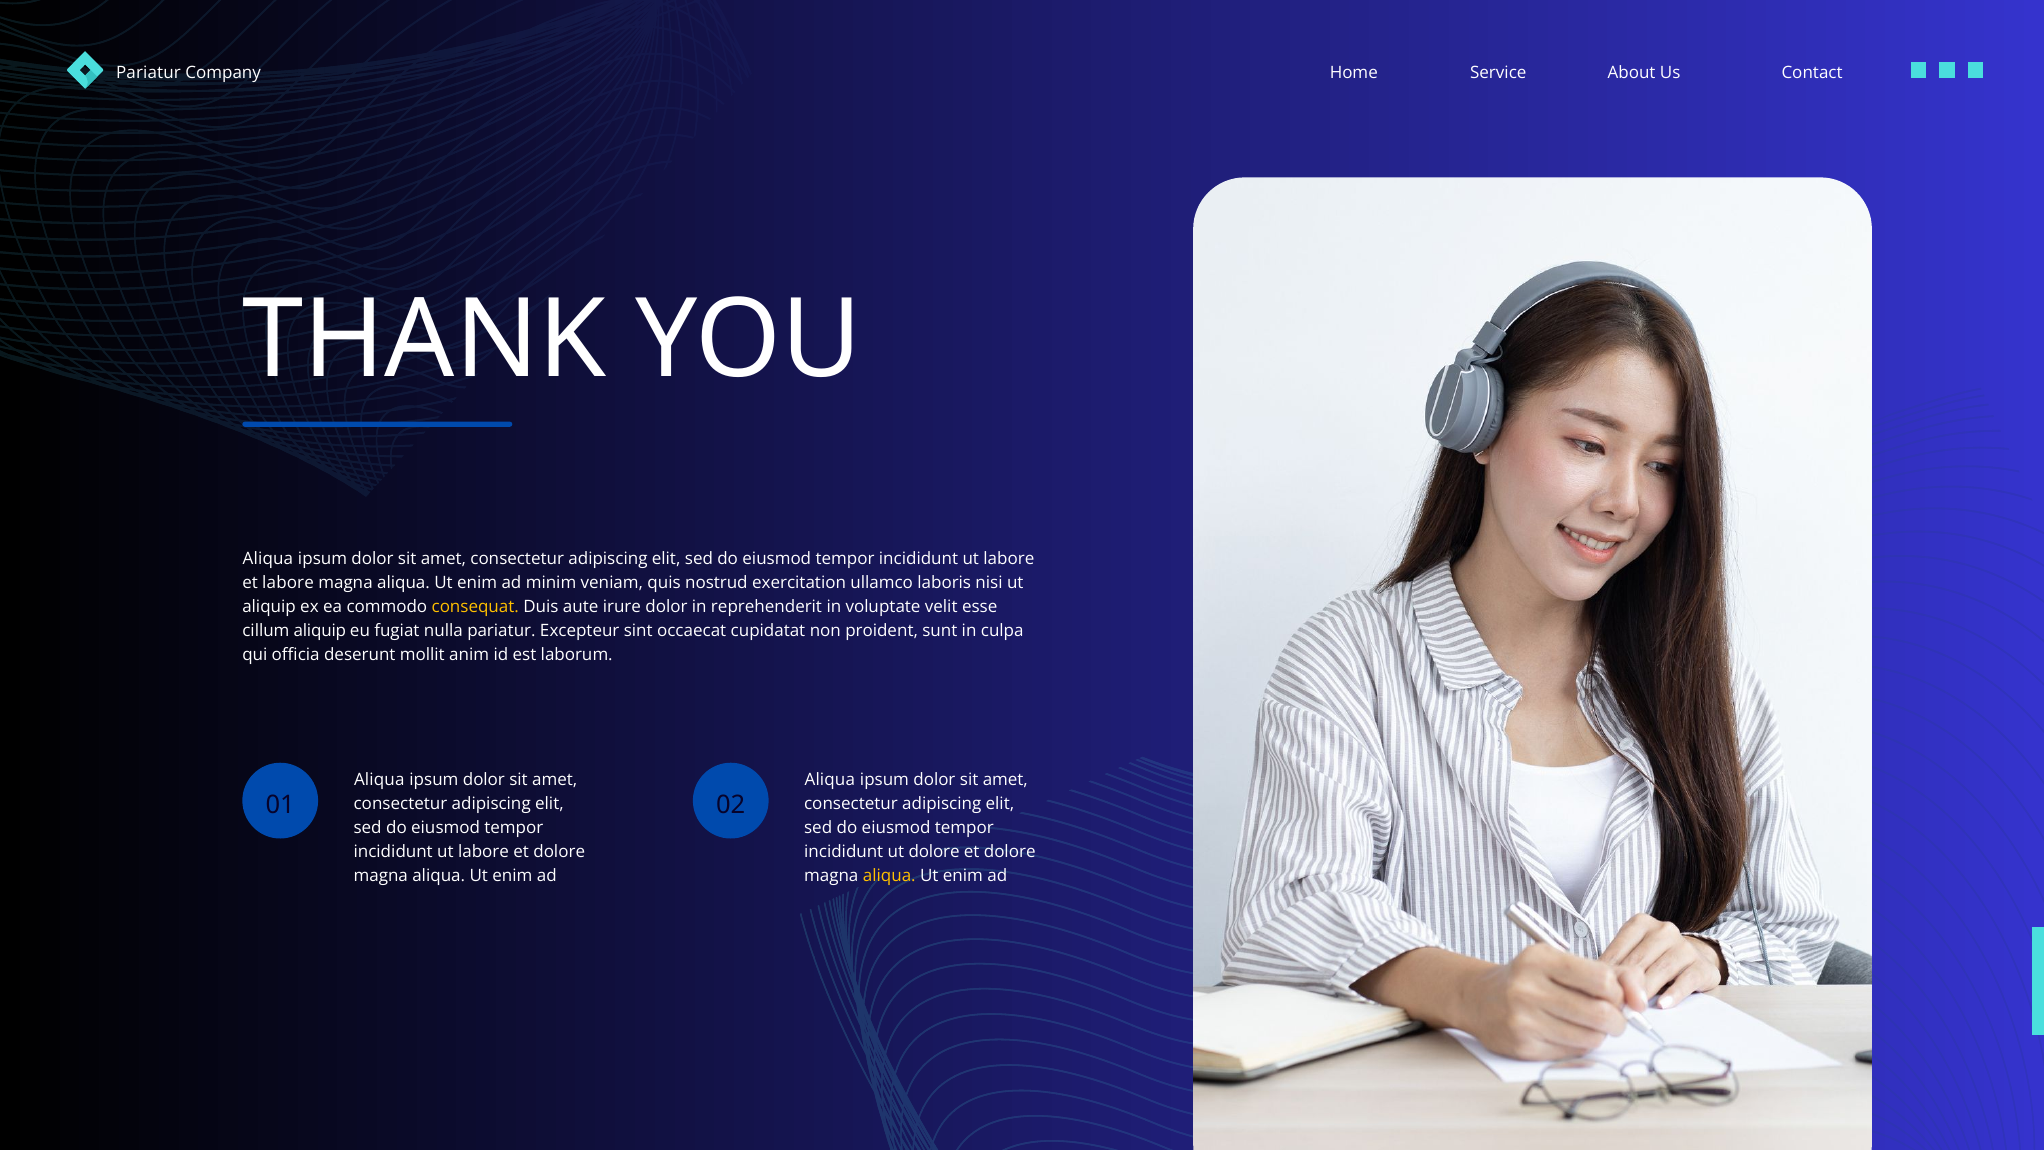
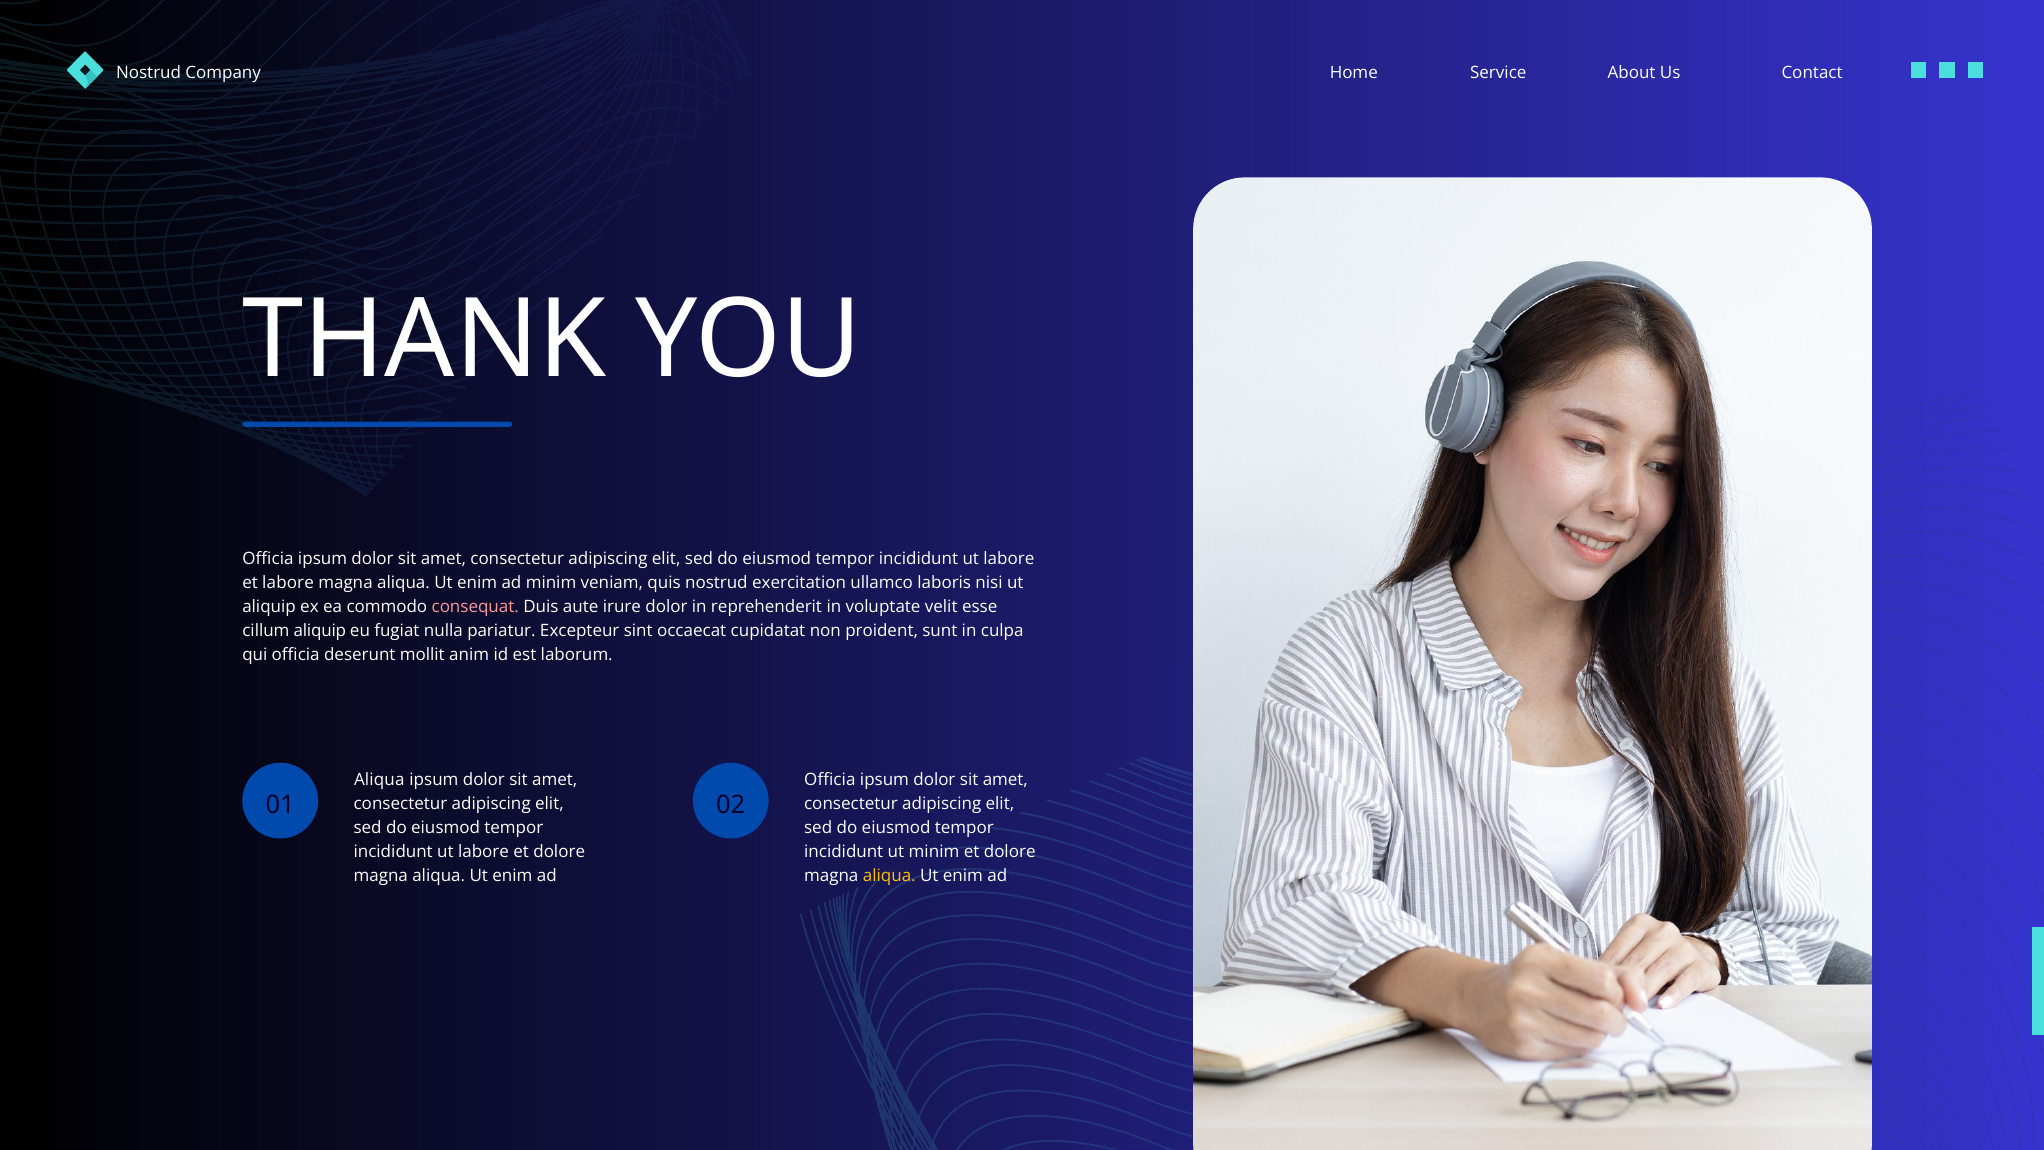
Pariatur: Pariatur -> Nostrud (149, 73)
Aliqua: Aliqua -> Officia (268, 559)
consequat colour: yellow -> pink (475, 607)
Aliqua: Aliqua -> Officia (830, 780)
ut dolore: dolore -> minim (934, 851)
